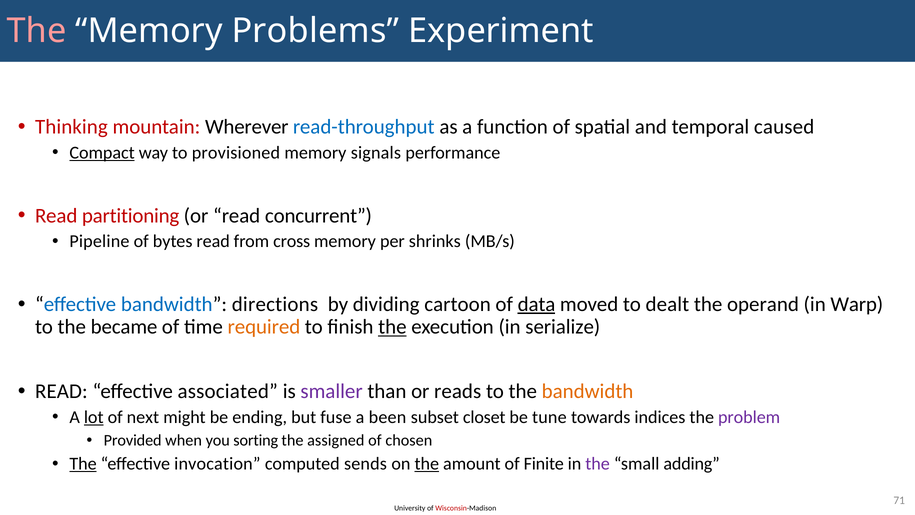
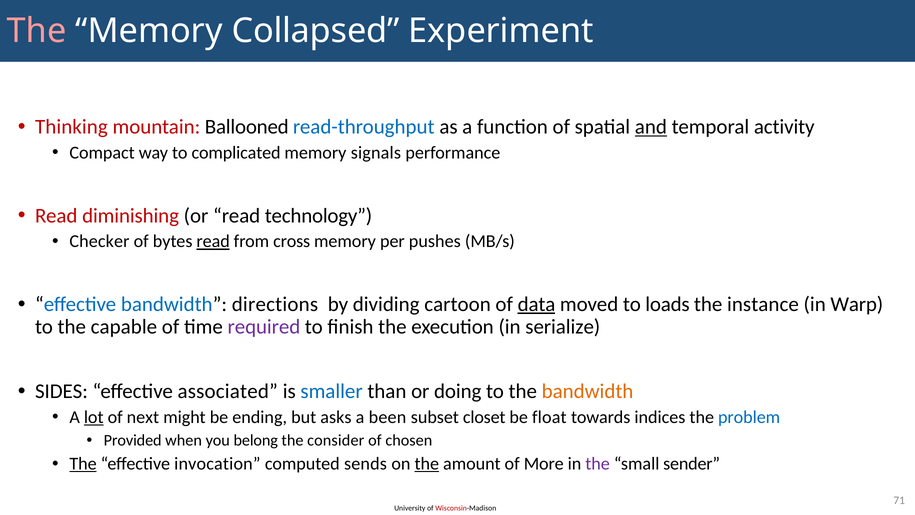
Problems: Problems -> Collapsed (316, 31)
Wherever: Wherever -> Ballooned (247, 127)
and underline: none -> present (651, 127)
caused: caused -> activity (784, 127)
Compact underline: present -> none (102, 153)
provisioned: provisioned -> complicated (236, 153)
partitioning: partitioning -> diminishing (131, 215)
concurrent: concurrent -> technology (318, 215)
Pipeline: Pipeline -> Checker (99, 241)
read underline: none -> present (213, 241)
shrinks: shrinks -> pushes (435, 241)
dealt: dealt -> loads (667, 304)
operand: operand -> instance (763, 304)
became: became -> capable (124, 327)
required colour: orange -> purple (264, 327)
the underline: present -> none (392, 327)
READ: READ -> SIDES (61, 391)
smaller colour: purple -> blue (332, 391)
reads: reads -> doing (458, 391)
fuse: fuse -> asks (336, 417)
tune: tune -> float (549, 417)
problem colour: purple -> blue (749, 417)
sorting: sorting -> belong (256, 440)
assigned: assigned -> consider (336, 440)
Finite: Finite -> More (544, 464)
adding: adding -> sender (692, 464)
